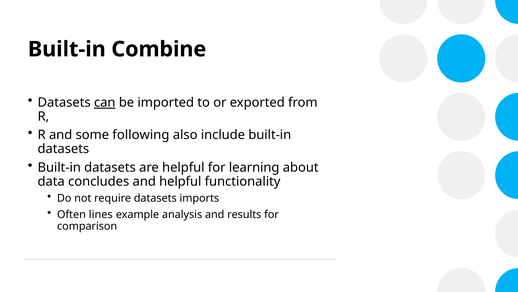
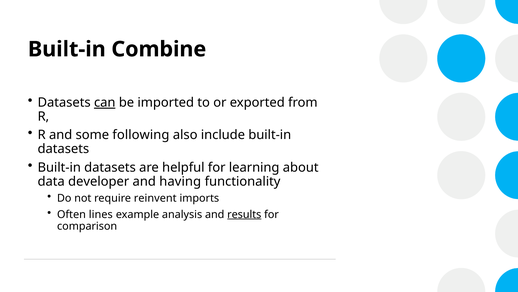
concludes: concludes -> developer (99, 181)
and helpful: helpful -> having (180, 181)
require datasets: datasets -> reinvent (155, 198)
results underline: none -> present (244, 214)
